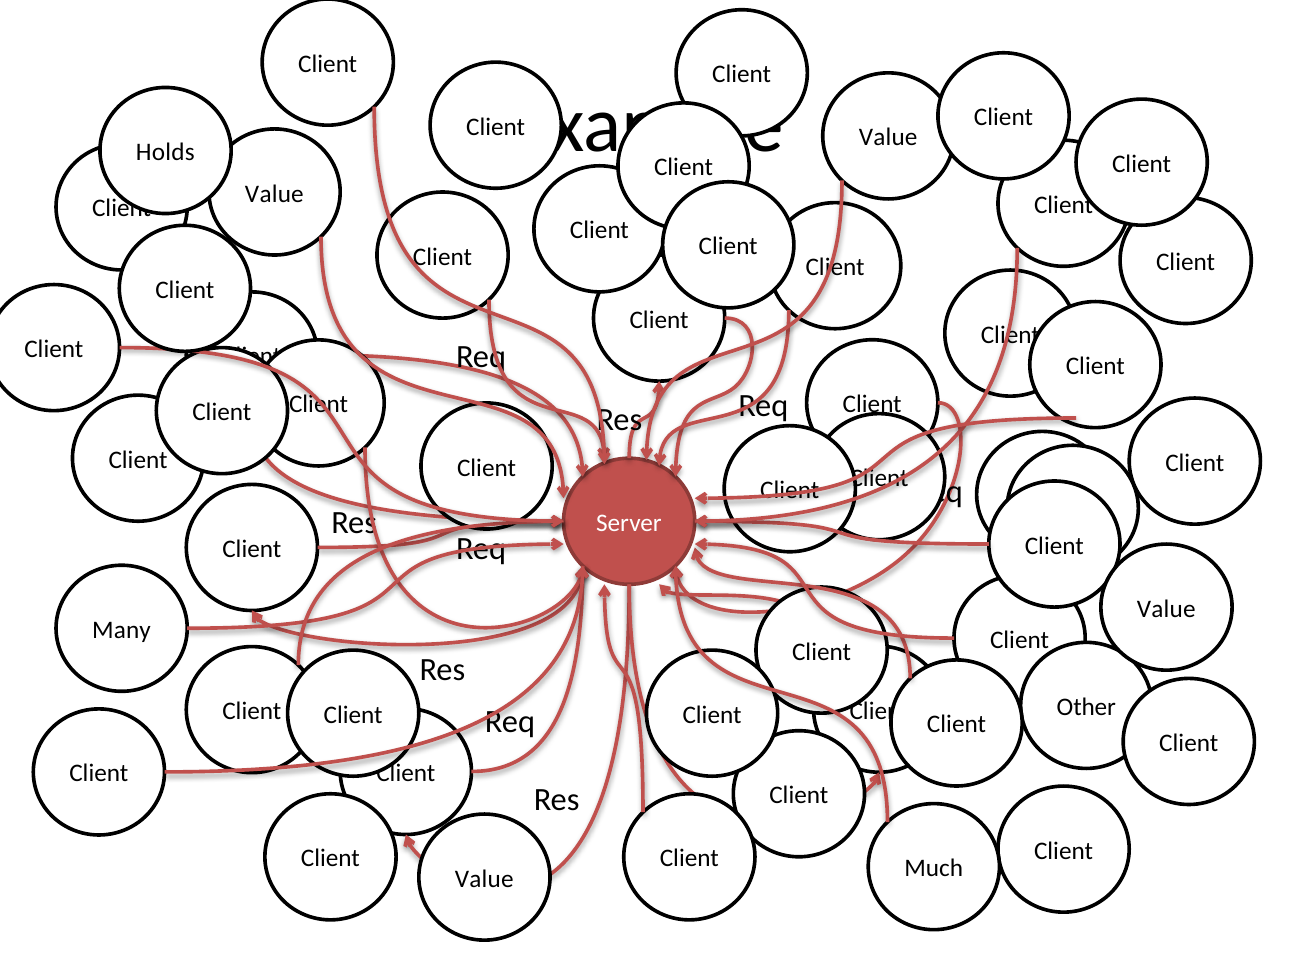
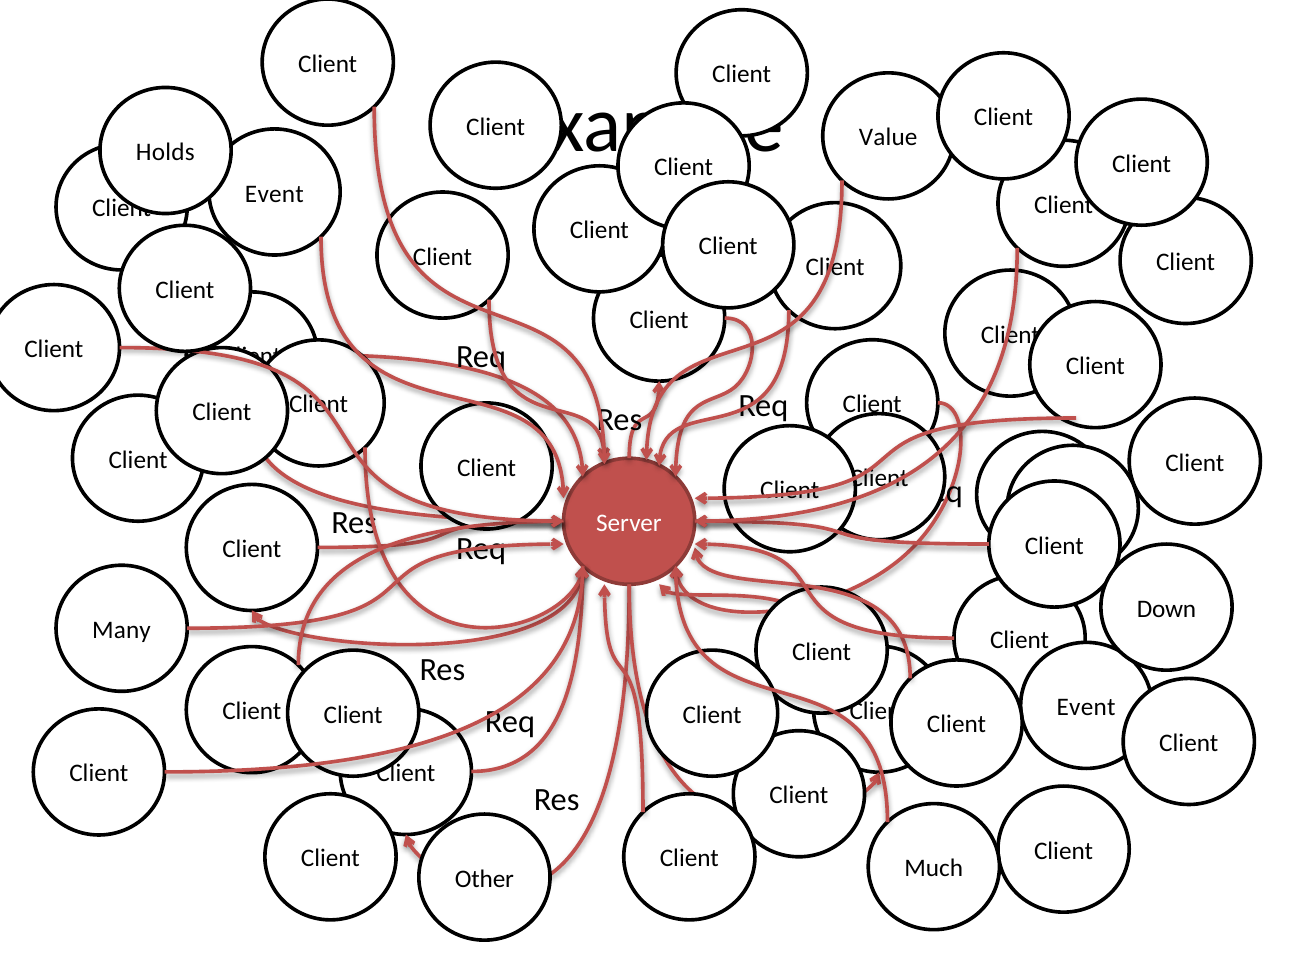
Value: Value -> Event (274, 194)
Value: Value -> Down (1167, 609)
Other: Other -> Event (1086, 707)
Value: Value -> Other (484, 879)
